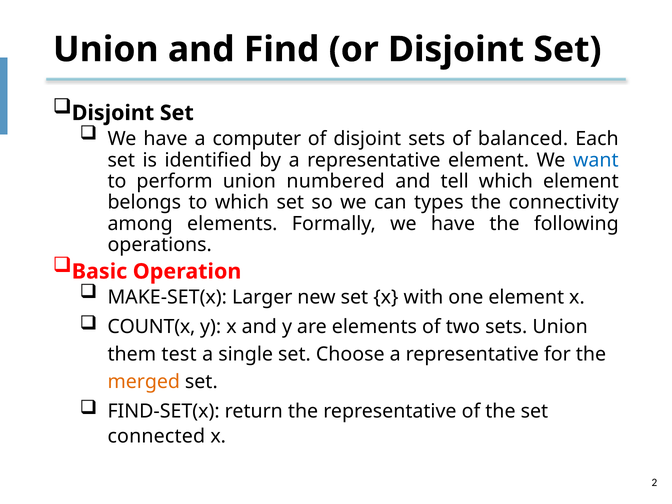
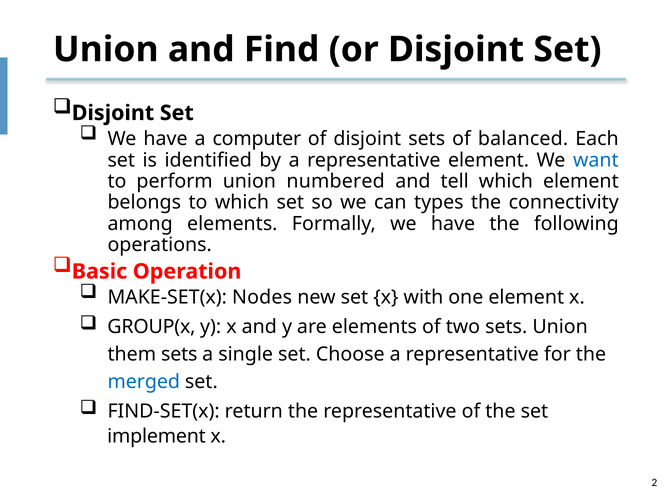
Larger: Larger -> Nodes (262, 297)
COUNT(x: COUNT(x -> GROUP(x (151, 327)
them test: test -> sets (179, 354)
merged colour: orange -> blue (144, 382)
connected: connected -> implement (156, 436)
